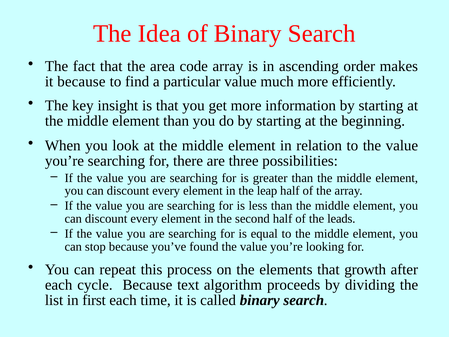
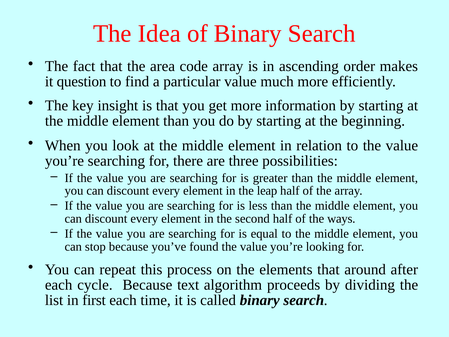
it because: because -> question (82, 81)
leads: leads -> ways (341, 218)
growth: growth -> around (365, 270)
